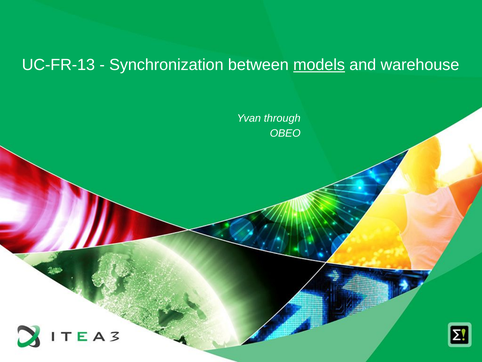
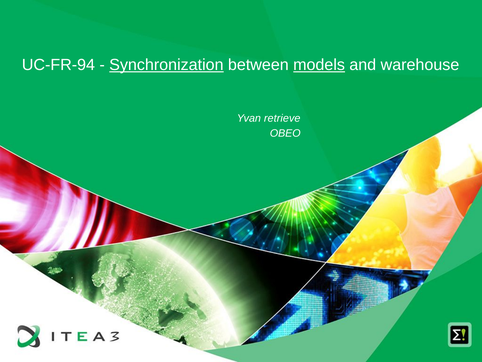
UC-FR-13: UC-FR-13 -> UC-FR-94 (58, 65)
Synchronization underline: none -> present (166, 65)
through: through -> retrieve (282, 118)
